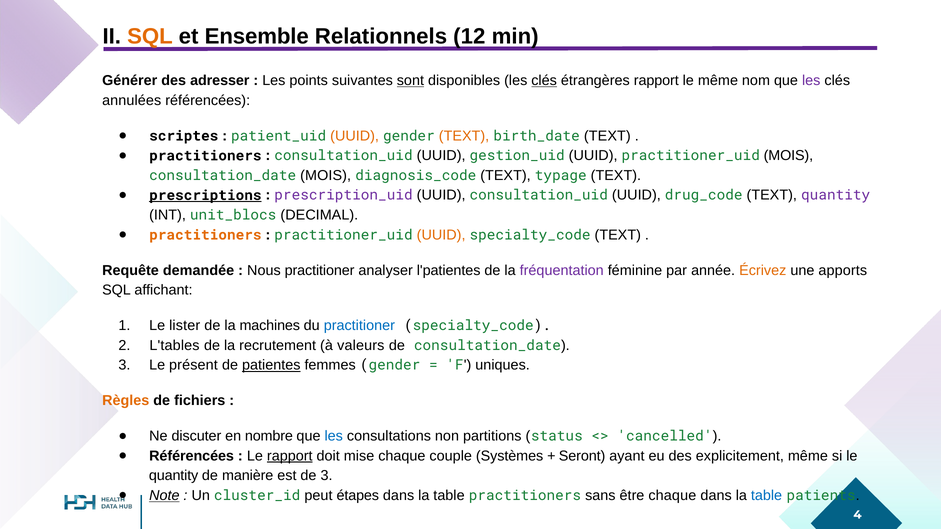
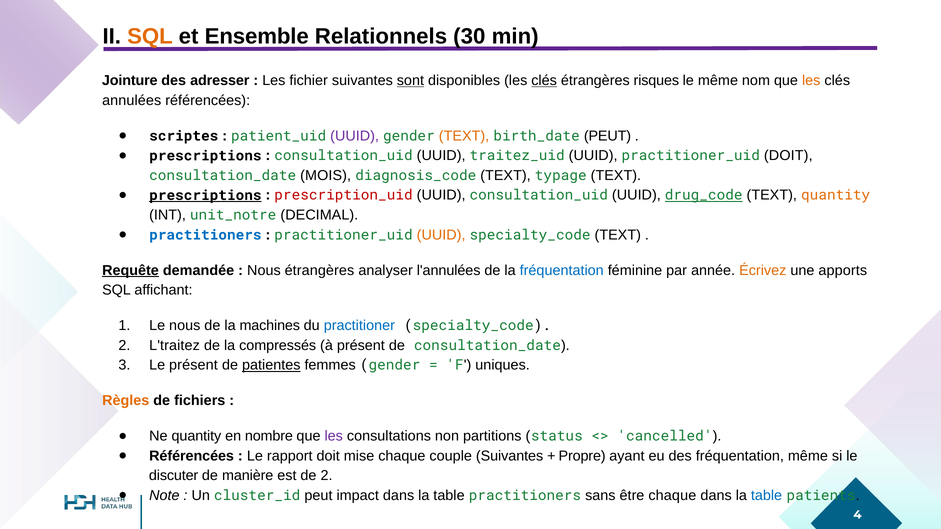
12: 12 -> 30 (469, 37)
Générer: Générer -> Jointure (130, 81)
points: points -> fichier (309, 81)
étrangères rapport: rapport -> risques (656, 81)
les colour: purple -> orange (811, 81)
UUID colour: orange -> purple (355, 136)
birth_date TEXT: TEXT -> PEUT (607, 136)
practitioners: practitioners -> prescriptions (205, 156)
gestion_uid: gestion_uid -> traitez_uid (517, 156)
practitioner_uid MOIS: MOIS -> DOIT (788, 156)
prescription_uid colour: purple -> red (344, 195)
drug_code underline: none -> present (704, 195)
quantity colour: purple -> orange (836, 195)
unit_blocs: unit_blocs -> unit_notre (233, 215)
practitioners colour: orange -> blue (205, 235)
Requête underline: none -> present (131, 270)
Nous practitioner: practitioner -> étrangères (319, 270)
l'patientes: l'patientes -> l'annulées (449, 270)
fréquentation colour: purple -> blue (562, 270)
Le lister: lister -> nous (185, 326)
L'tables: L'tables -> L'traitez (175, 346)
recrutement: recrutement -> compressés (278, 346)
à valeurs: valeurs -> présent (361, 346)
Ne discuter: discuter -> quantity (196, 436)
les colour: blue -> purple (334, 436)
rapport underline: present -> none (290, 456)
couple Systèmes: Systèmes -> Suivantes (510, 456)
Seront: Seront -> Propre (582, 456)
des explicitement: explicitement -> fréquentation (740, 456)
quantity: quantity -> discuter (174, 476)
de 3: 3 -> 2 (326, 476)
Note underline: present -> none (164, 496)
étapes: étapes -> impact (358, 496)
